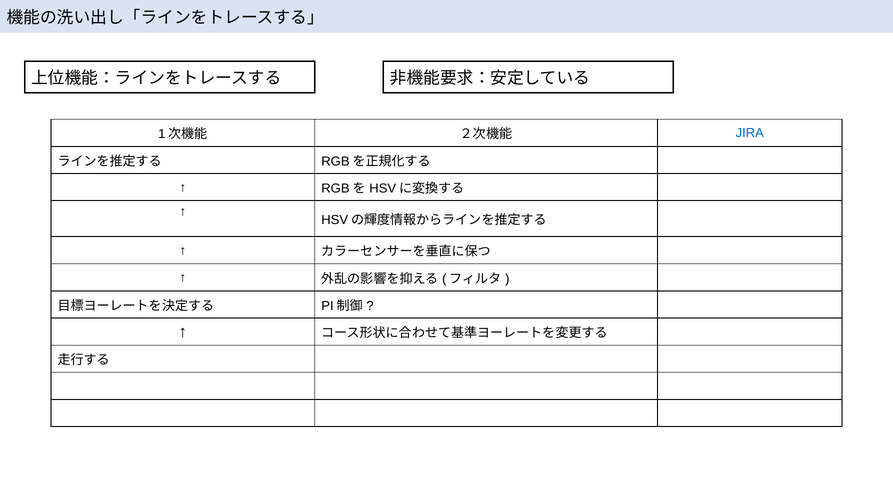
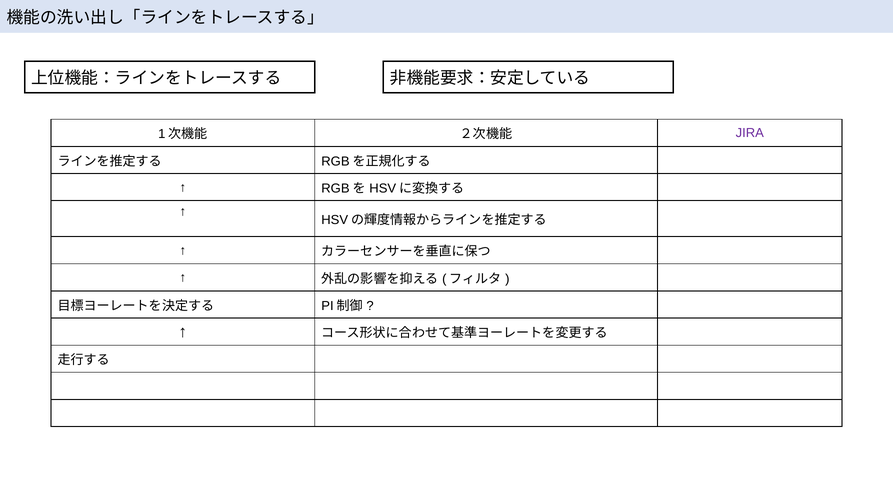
JIRA colour: blue -> purple (750, 133)
